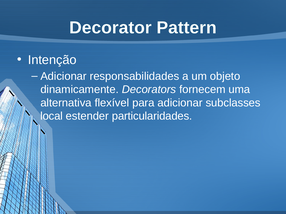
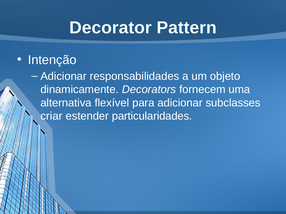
local: local -> criar (51, 116)
